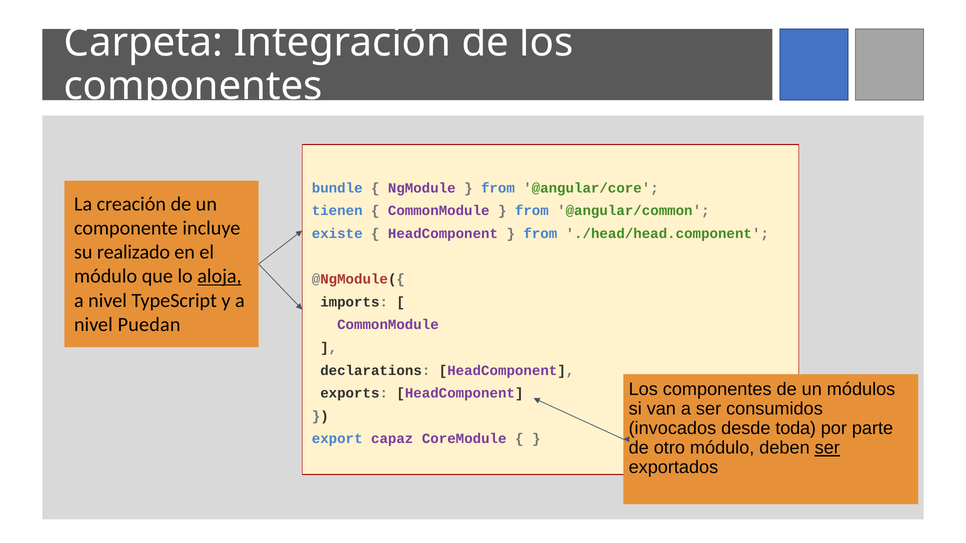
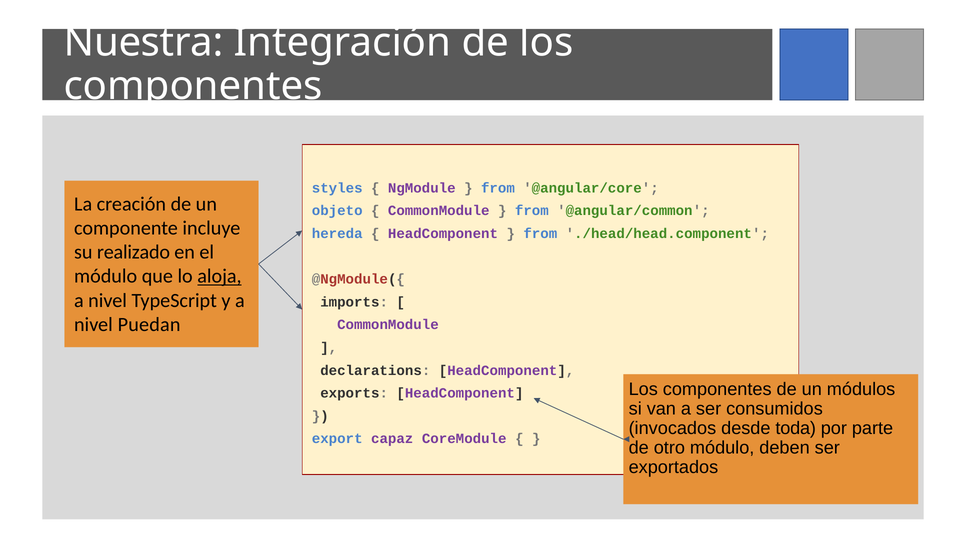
Carpeta: Carpeta -> Nuestra (144, 43)
bundle: bundle -> styles (337, 188)
tienen: tienen -> objeto (337, 211)
existe: existe -> hereda (337, 234)
ser underline: present -> none (827, 448)
